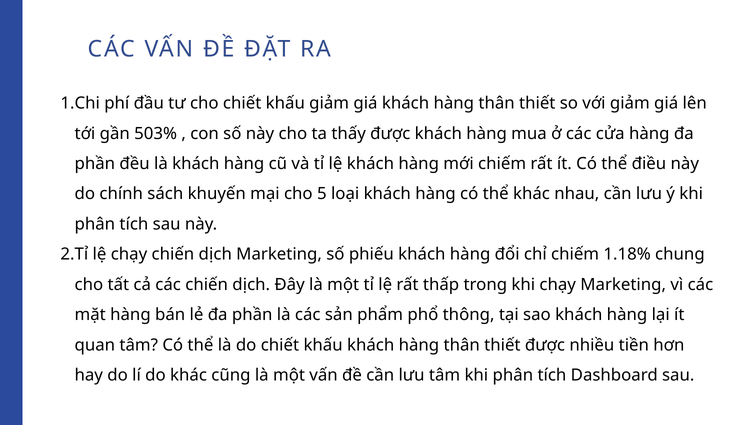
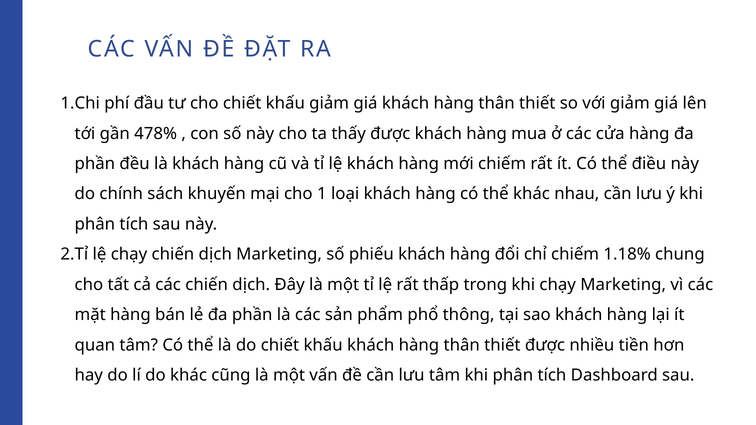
503%: 503% -> 478% (156, 134)
5: 5 -> 1 (322, 194)
